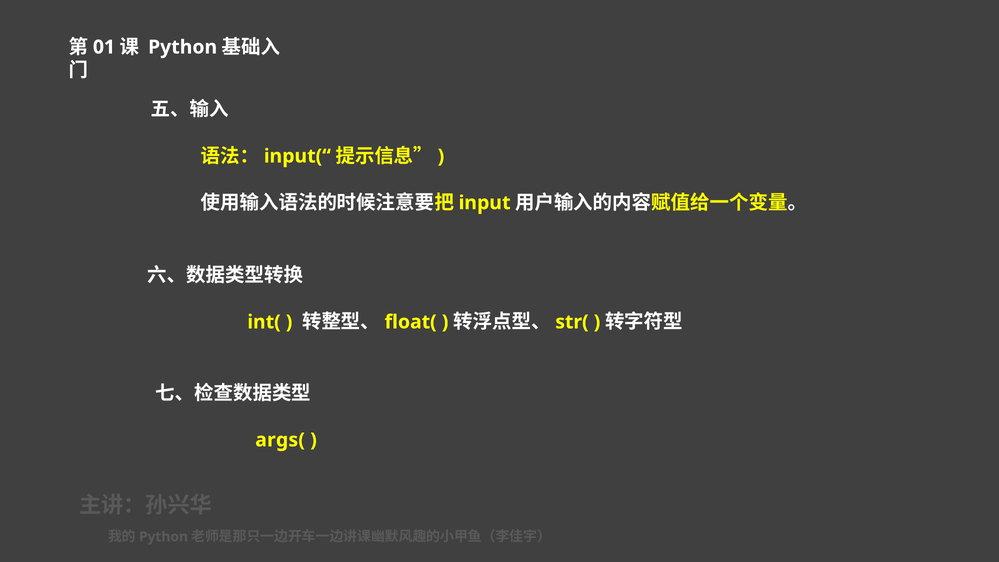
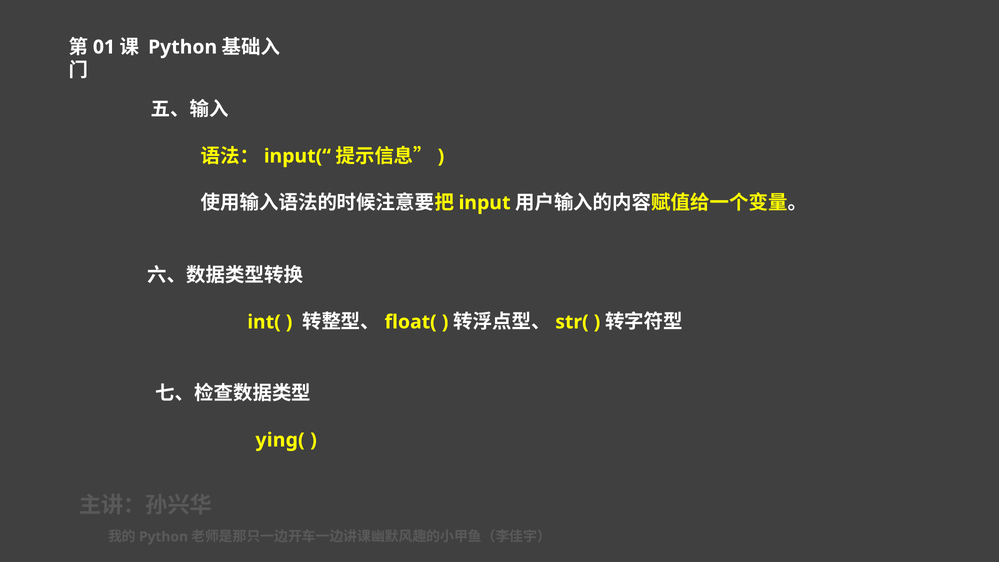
args(: args( -> ying( (280, 440)
